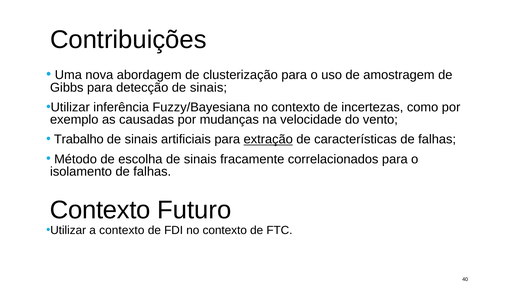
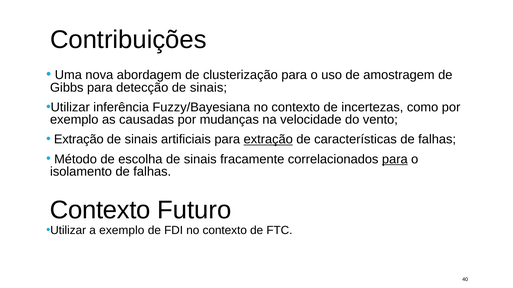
Trabalho: Trabalho -> Extração (79, 140)
para underline: none -> present (395, 159)
a contexto: contexto -> exemplo (122, 231)
